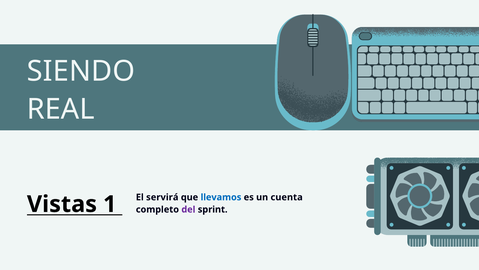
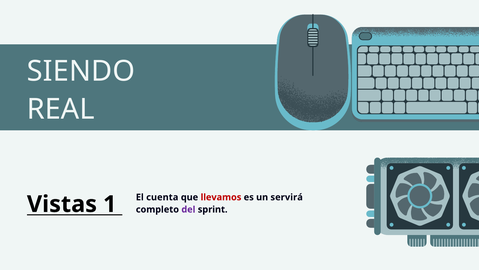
servirá: servirá -> cuenta (162, 197)
llevamos colour: blue -> red (221, 197)
cuenta: cuenta -> servirá (287, 197)
